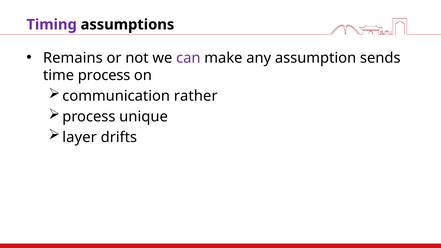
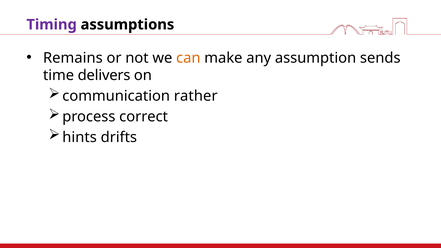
can colour: purple -> orange (188, 58)
time process: process -> delivers (104, 75)
unique: unique -> correct (144, 117)
layer: layer -> hints (80, 137)
